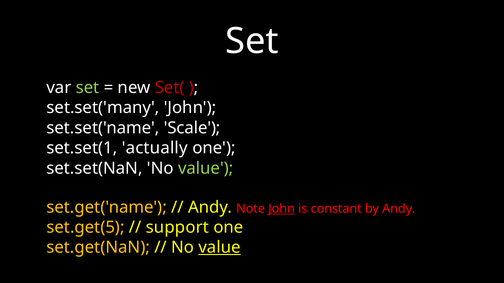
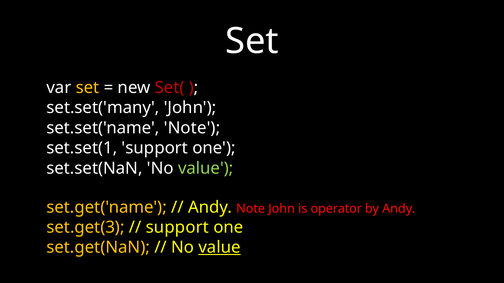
set colour: light green -> yellow (88, 88)
set.set('name Scale: Scale -> Note (192, 128)
set.set(1 actually: actually -> support (155, 148)
John underline: present -> none (282, 209)
constant: constant -> operator (336, 209)
set.get(5: set.get(5 -> set.get(3 (86, 228)
